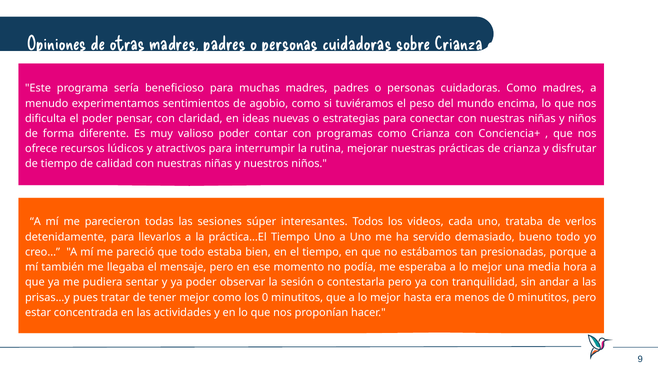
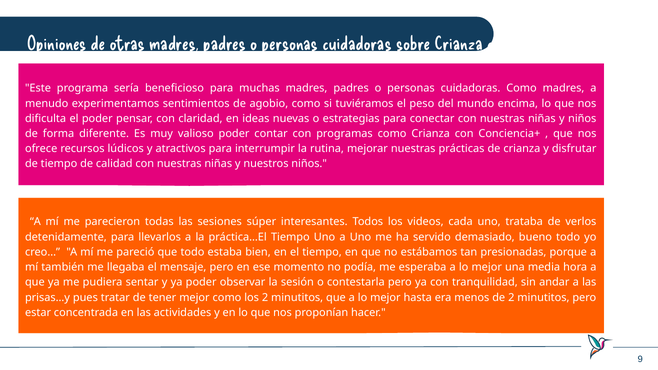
los 0: 0 -> 2 (265, 298)
de 0: 0 -> 2 (511, 298)
